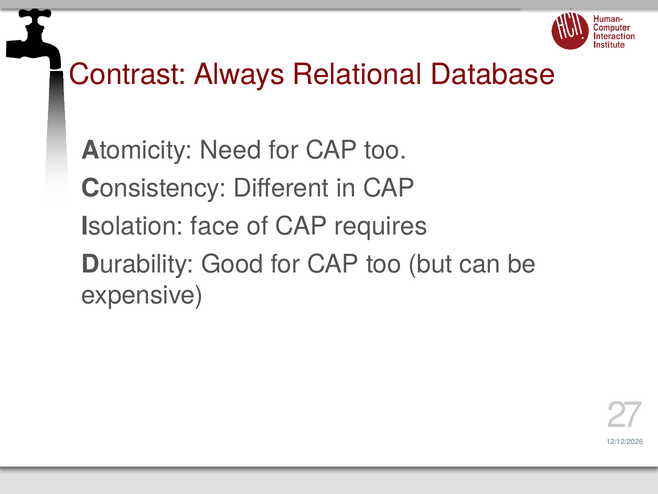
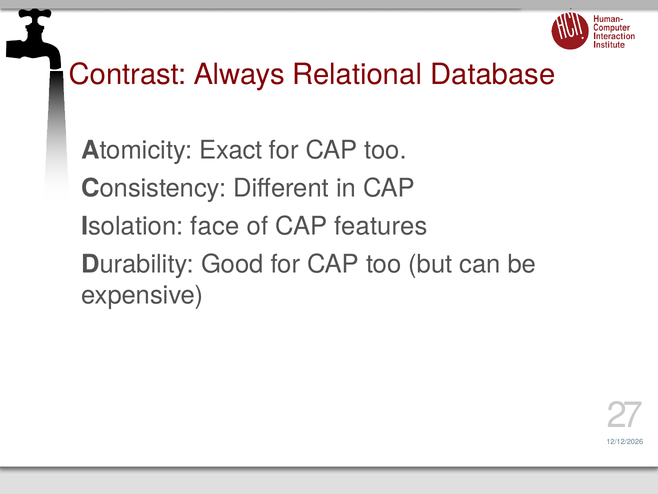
Need: Need -> Exact (231, 150)
requires: requires -> features (381, 226)
